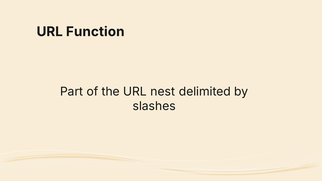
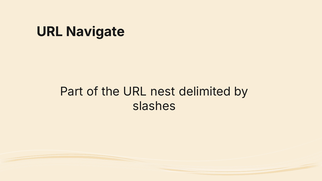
Function: Function -> Navigate (95, 32)
